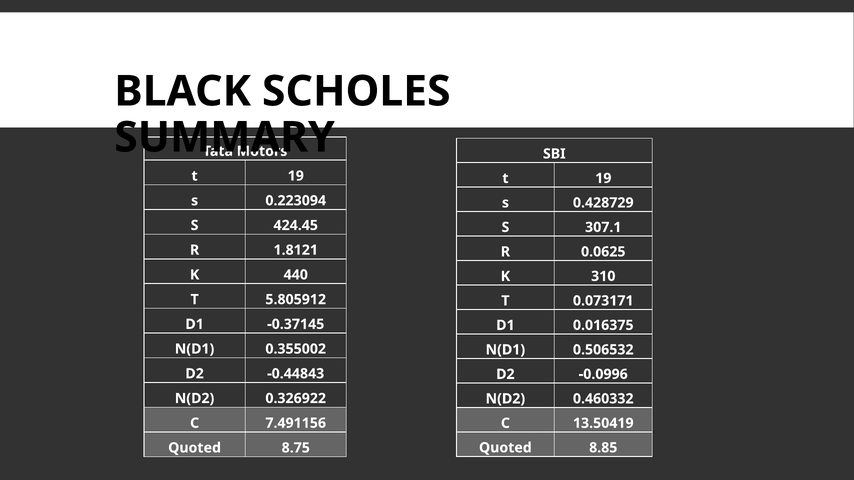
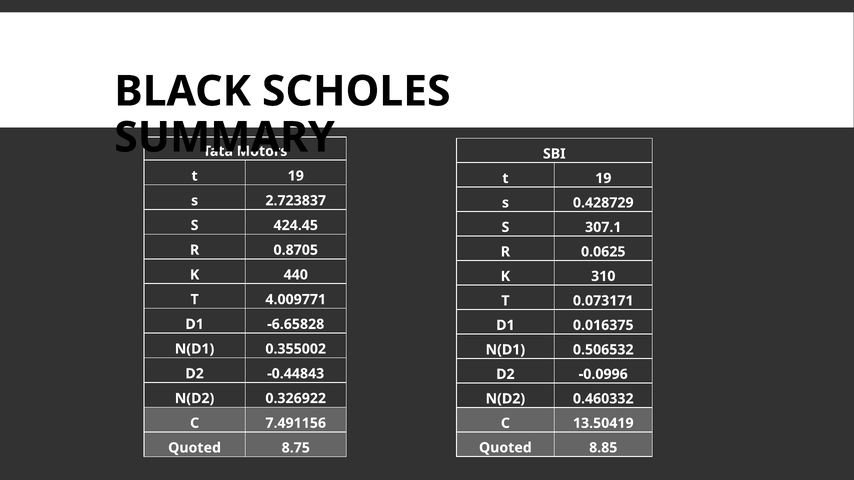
0.223094: 0.223094 -> 2.723837 (296, 201)
1.8121: 1.8121 -> 0.8705 (296, 250)
5.805912: 5.805912 -> 4.009771 (296, 300)
-0.37145: -0.37145 -> -6.65828 (296, 324)
